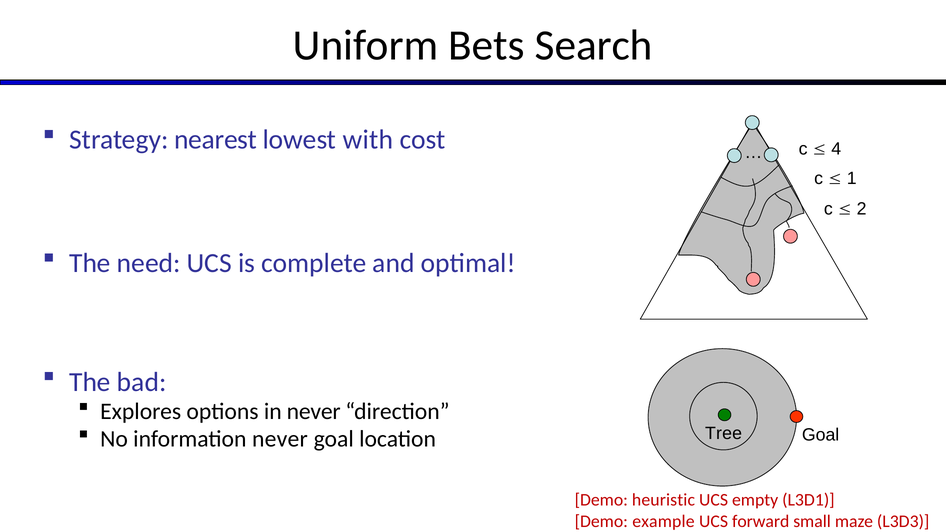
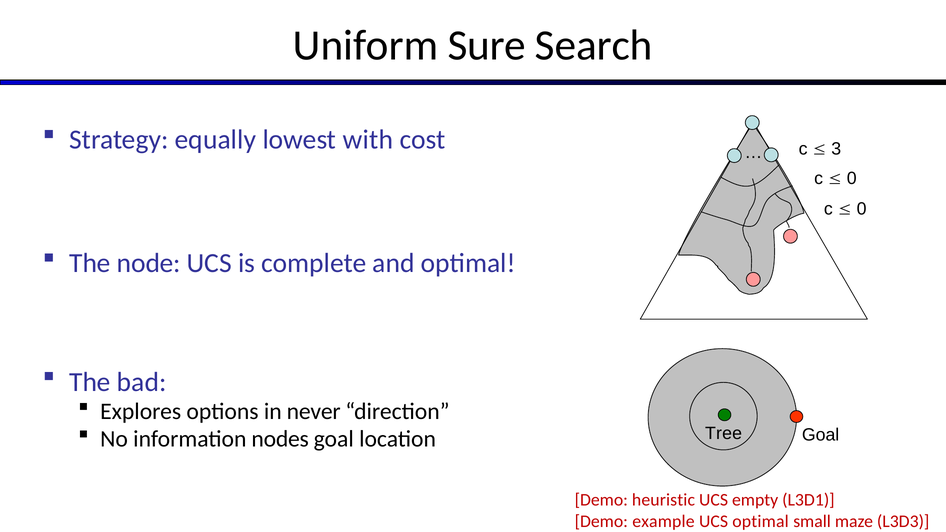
Bets: Bets -> Sure (487, 45)
nearest: nearest -> equally (215, 140)
4: 4 -> 3 (836, 149)
1: 1 -> 0 (852, 178)
2: 2 -> 0 (862, 209)
need: need -> node (149, 263)
information never: never -> nodes (280, 439)
UCS forward: forward -> optimal (761, 522)
